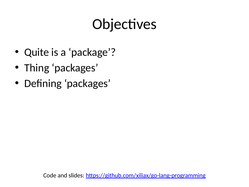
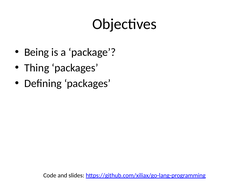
Quite: Quite -> Being (37, 52)
